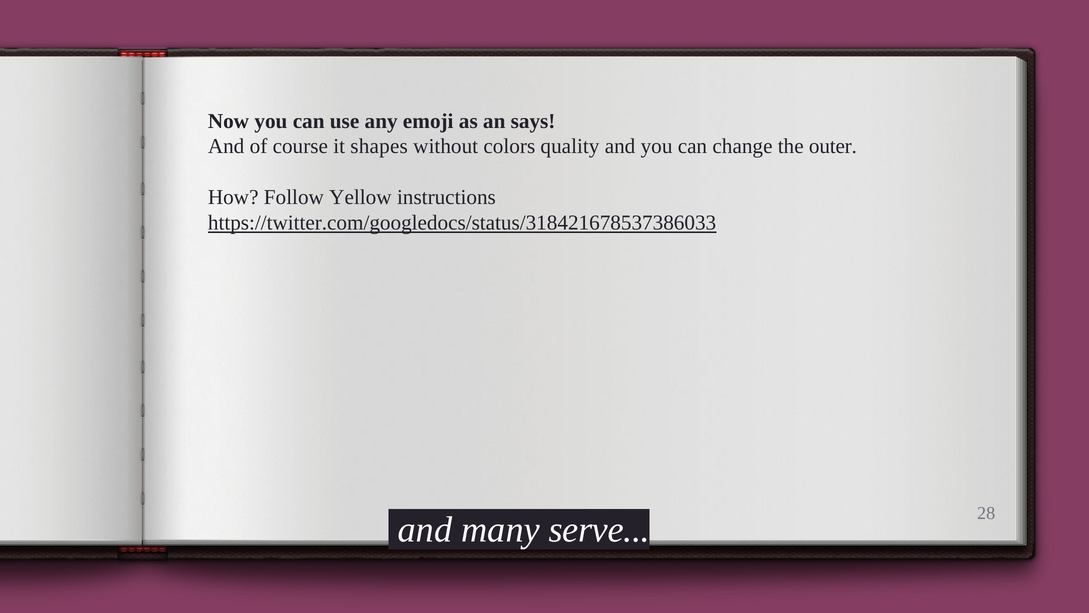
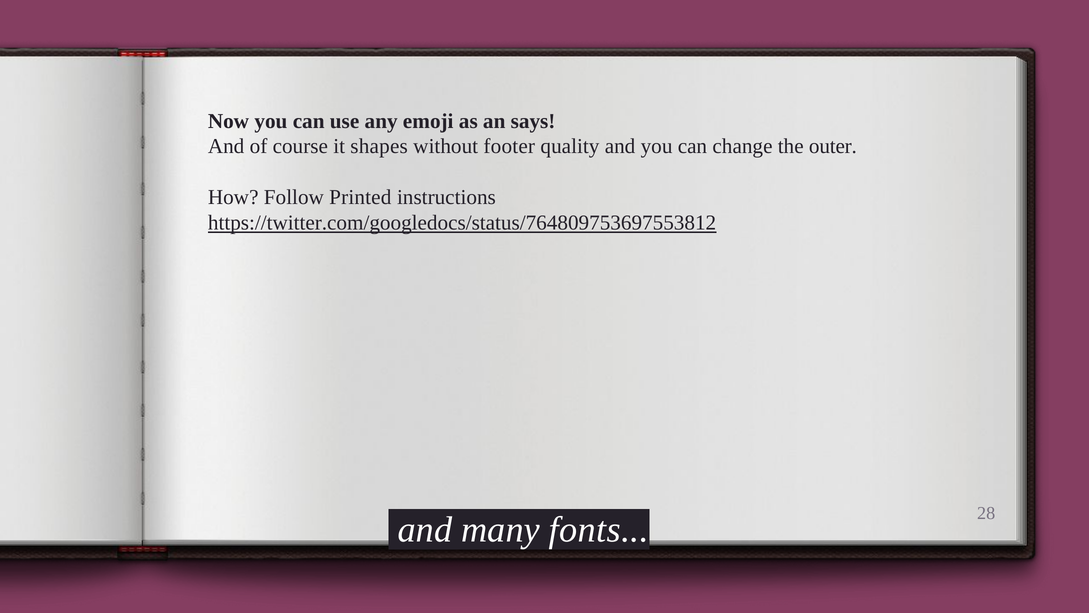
colors: colors -> footer (509, 146)
Yellow: Yellow -> Printed (360, 197)
https://twitter.com/googledocs/status/318421678537386033: https://twitter.com/googledocs/status/318421678537386033 -> https://twitter.com/googledocs/status/764809753697553812 (462, 223)
serve: serve -> fonts (599, 529)
